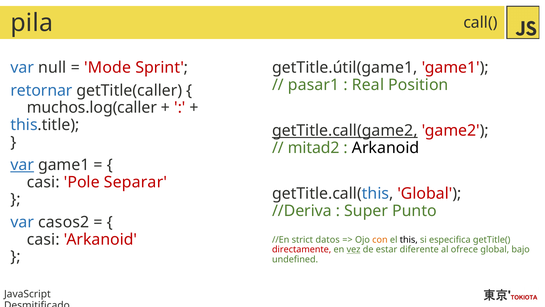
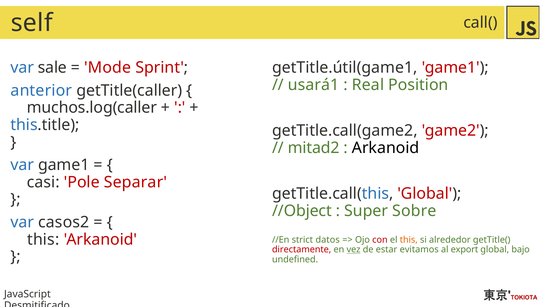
pila: pila -> self (32, 23)
null: null -> sale (52, 68)
pasar1: pasar1 -> usará1 (314, 85)
retornar: retornar -> anterior (41, 90)
getTitle.call(game2 underline: present -> none (345, 130)
var underline: present -> none (22, 165)
//Deriva: //Deriva -> //Object (302, 210)
Punto: Punto -> Sobre (414, 210)
casi: casi -> this (43, 239)
con colour: orange -> red (380, 239)
this colour: black -> orange (409, 239)
especifica: especifica -> alrededor (450, 239)
diferente: diferente -> evitamos (419, 249)
ofrece: ofrece -> export (464, 249)
